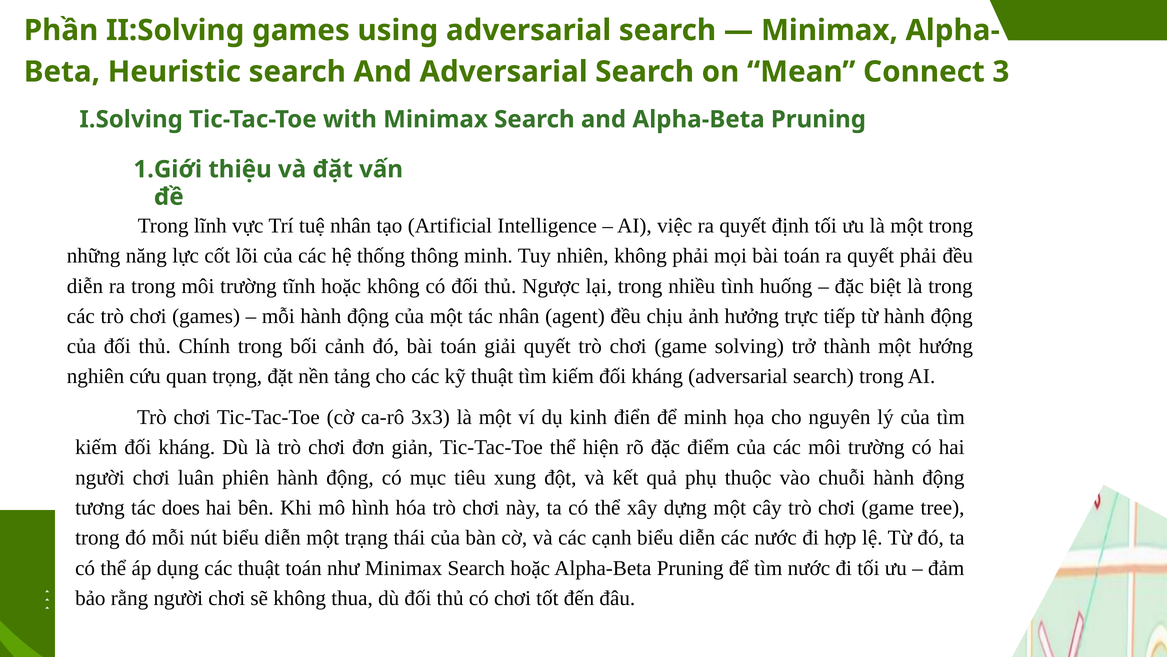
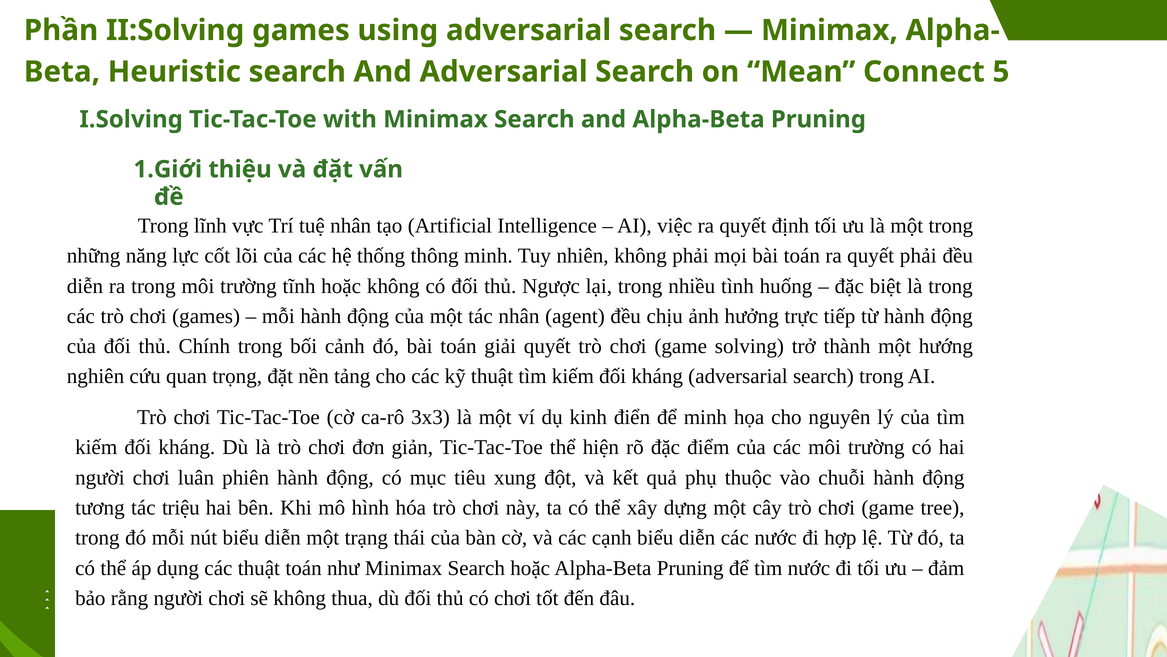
3: 3 -> 5 (1001, 72)
does: does -> triệu (181, 507)
